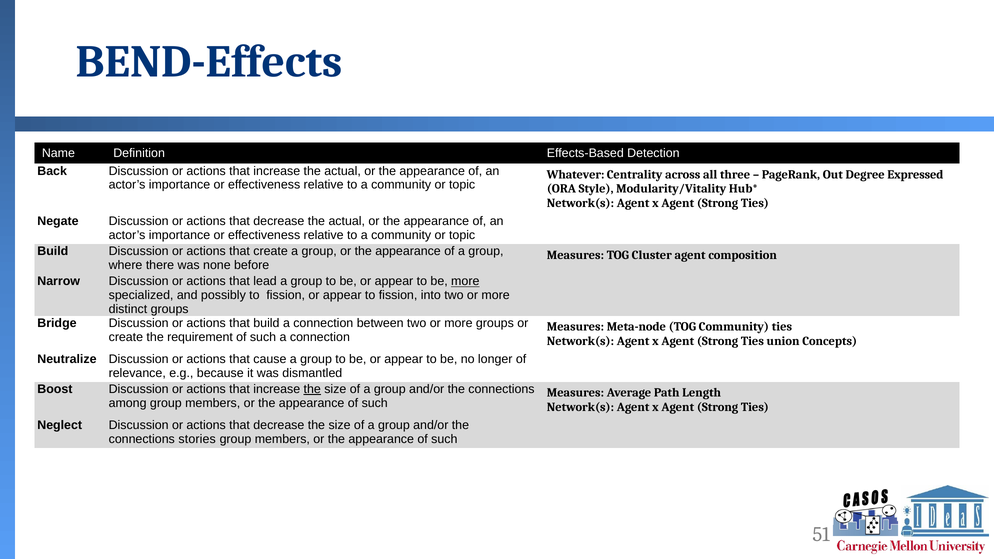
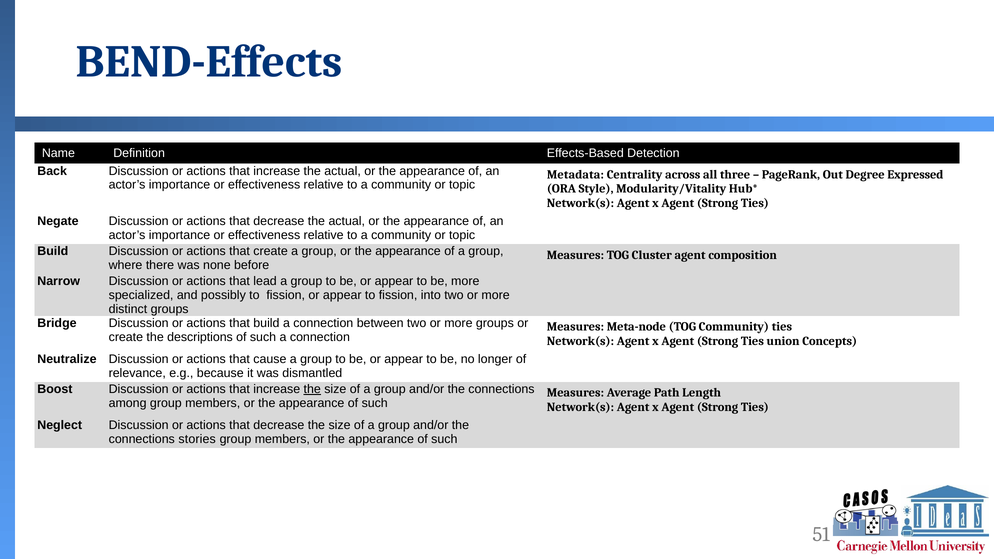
Whatever: Whatever -> Metadata (575, 175)
more underline: present -> none (465, 281)
requirement: requirement -> descriptions (200, 337)
